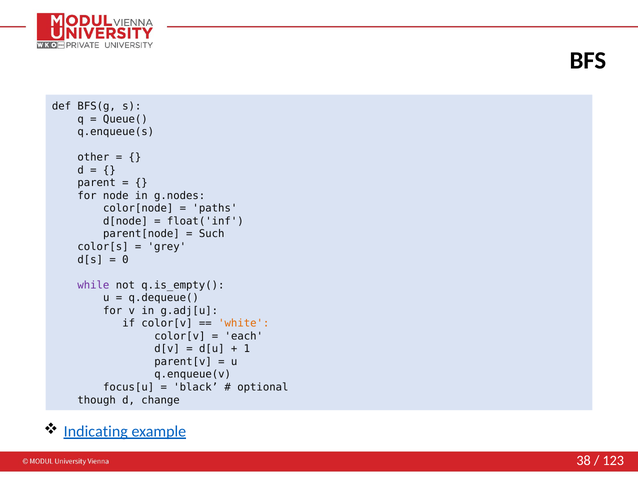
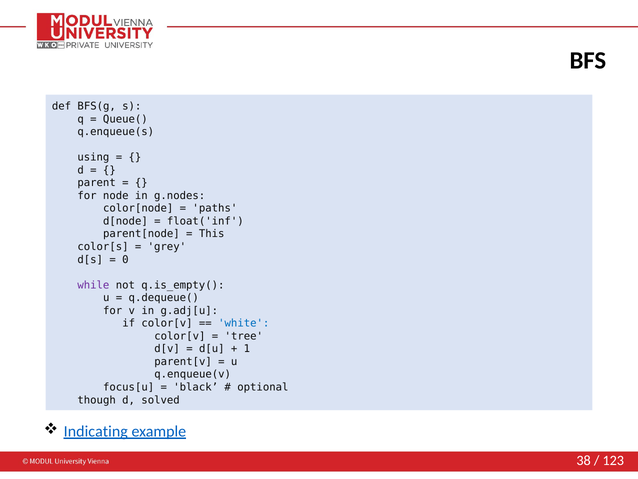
other: other -> using (93, 157)
Such: Such -> This (212, 234)
white colour: orange -> blue (244, 323)
each: each -> tree (244, 336)
change: change -> solved (161, 400)
